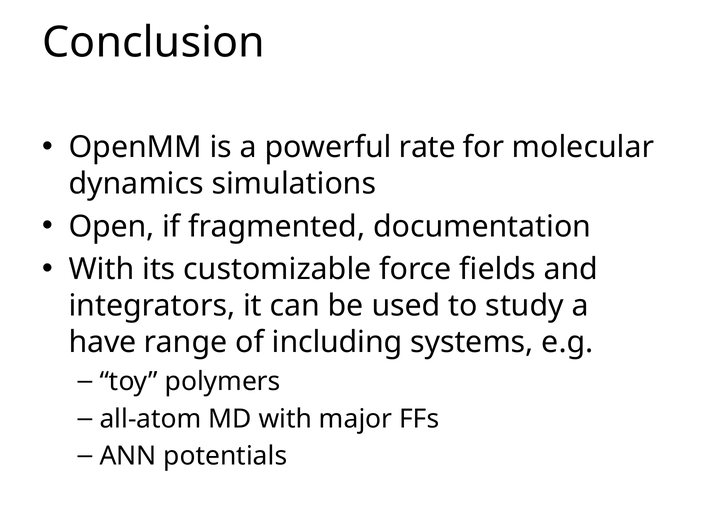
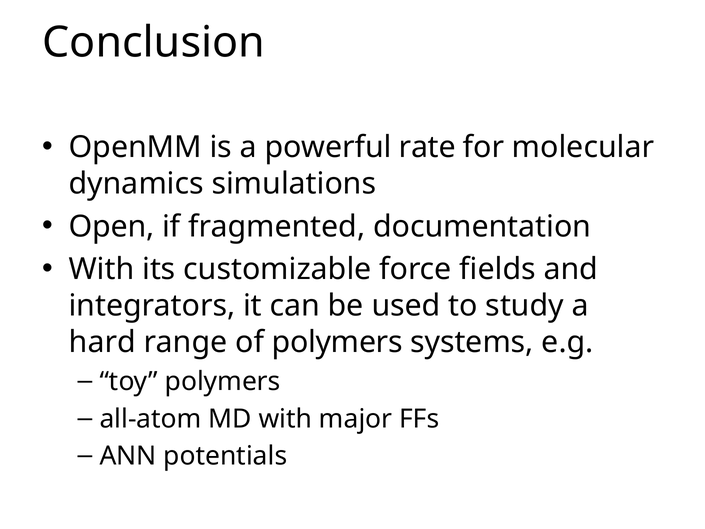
have: have -> hard (102, 342)
of including: including -> polymers (337, 342)
